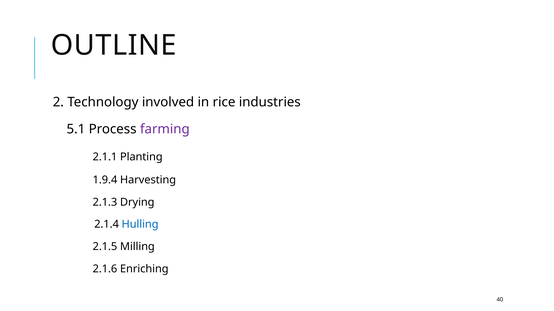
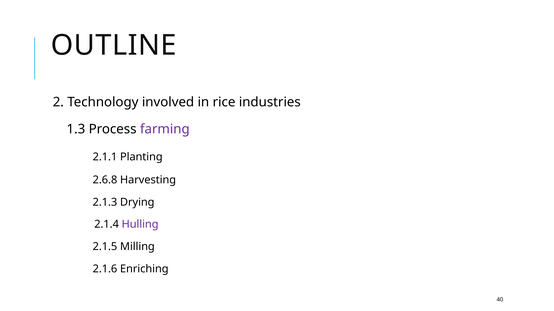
5.1: 5.1 -> 1.3 (76, 130)
1.9.4: 1.9.4 -> 2.6.8 (105, 180)
Hulling colour: blue -> purple (140, 225)
